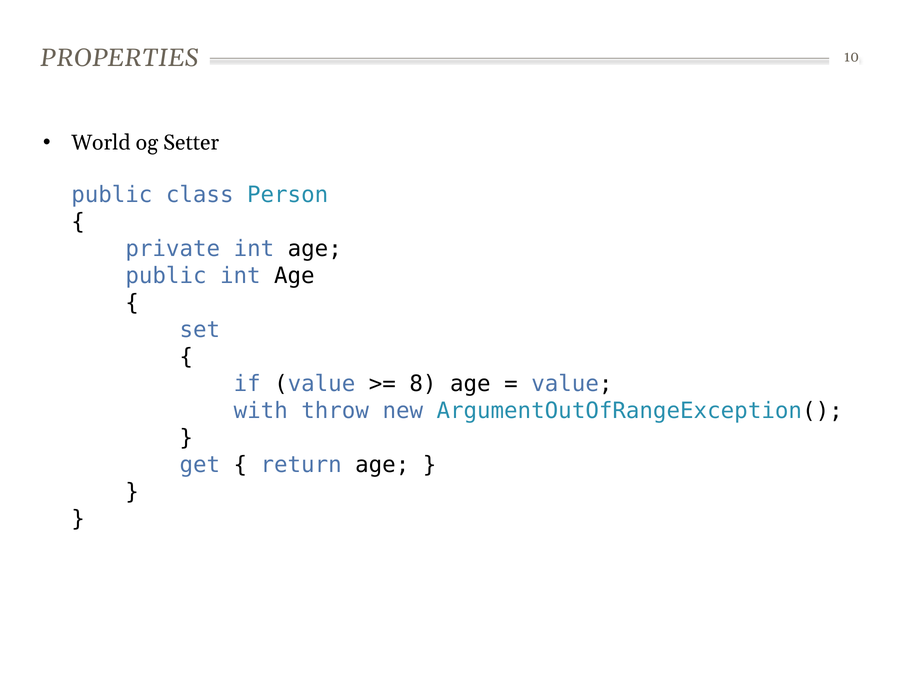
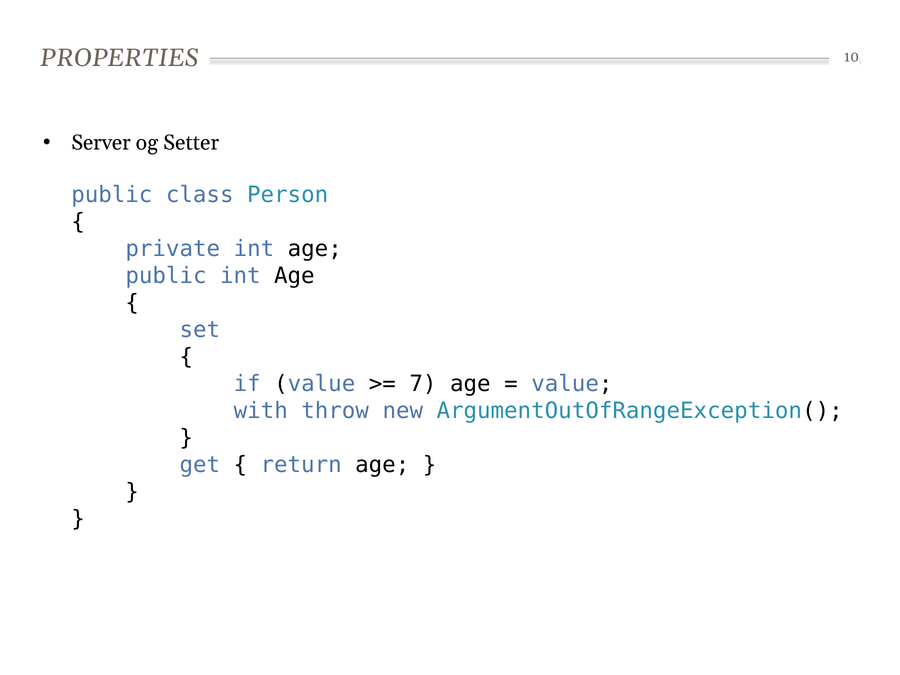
World: World -> Server (101, 143)
8: 8 -> 7 (423, 384)
